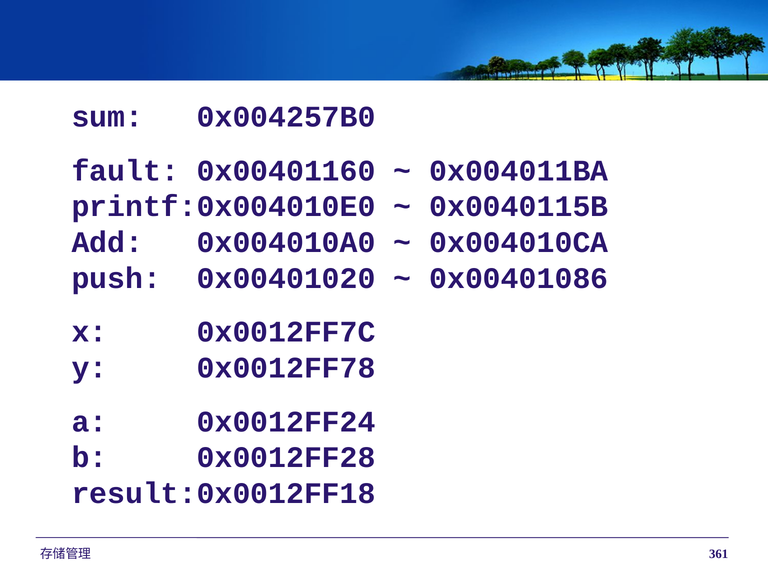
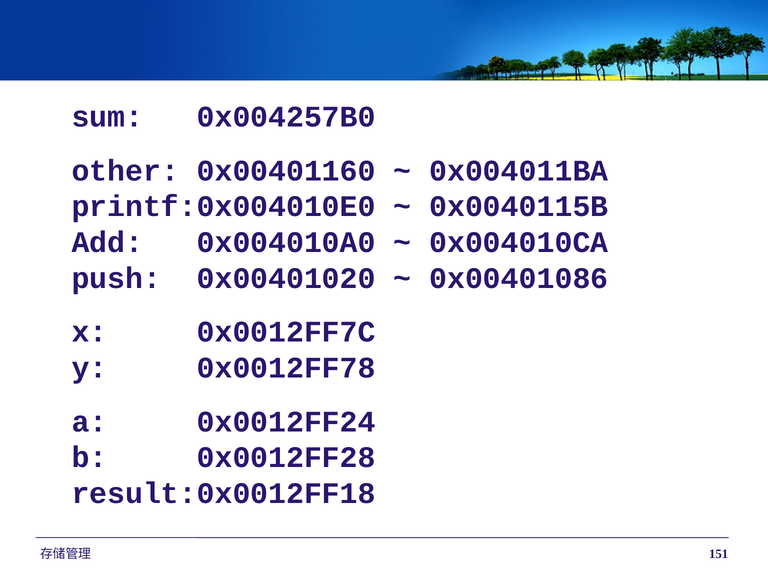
fault: fault -> other (125, 171)
361: 361 -> 151 (719, 554)
